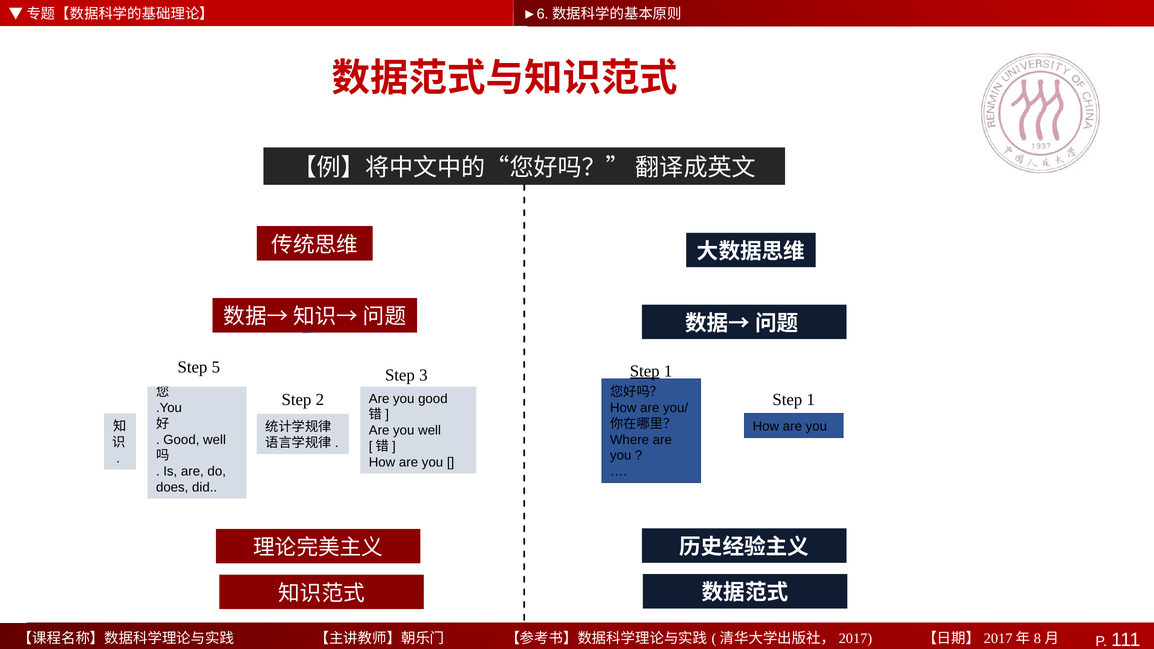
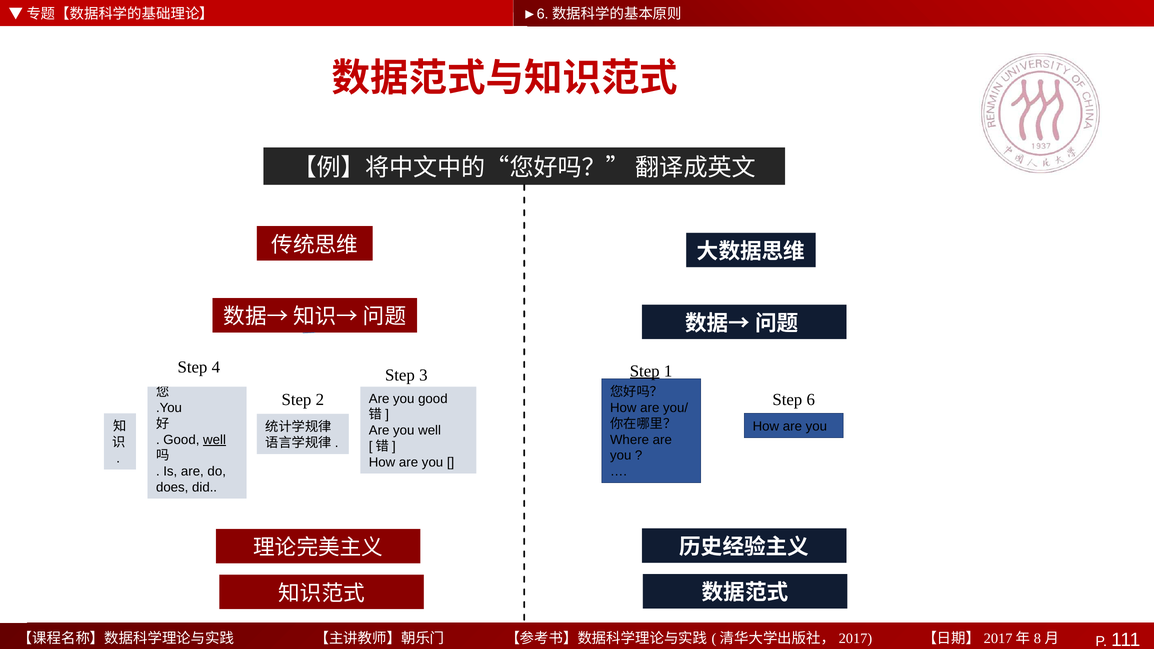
5: 5 -> 4 (216, 367)
1: 1 -> 6 (811, 400)
well underline: none -> present (215, 440)
